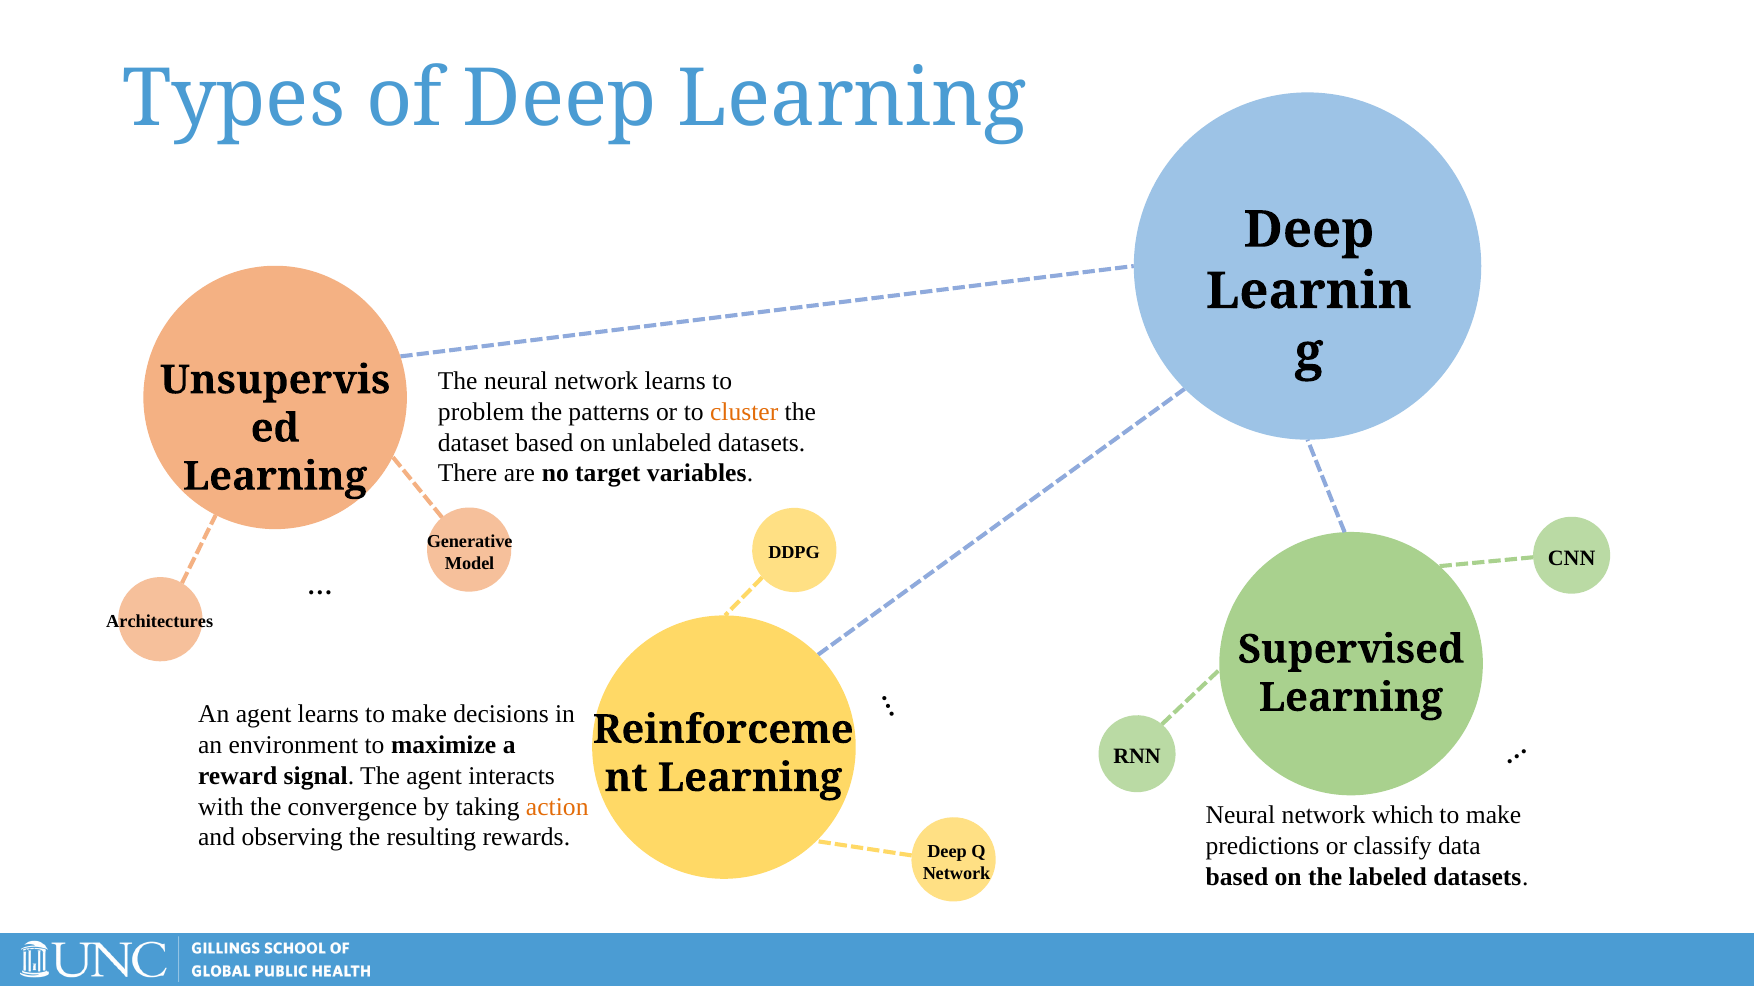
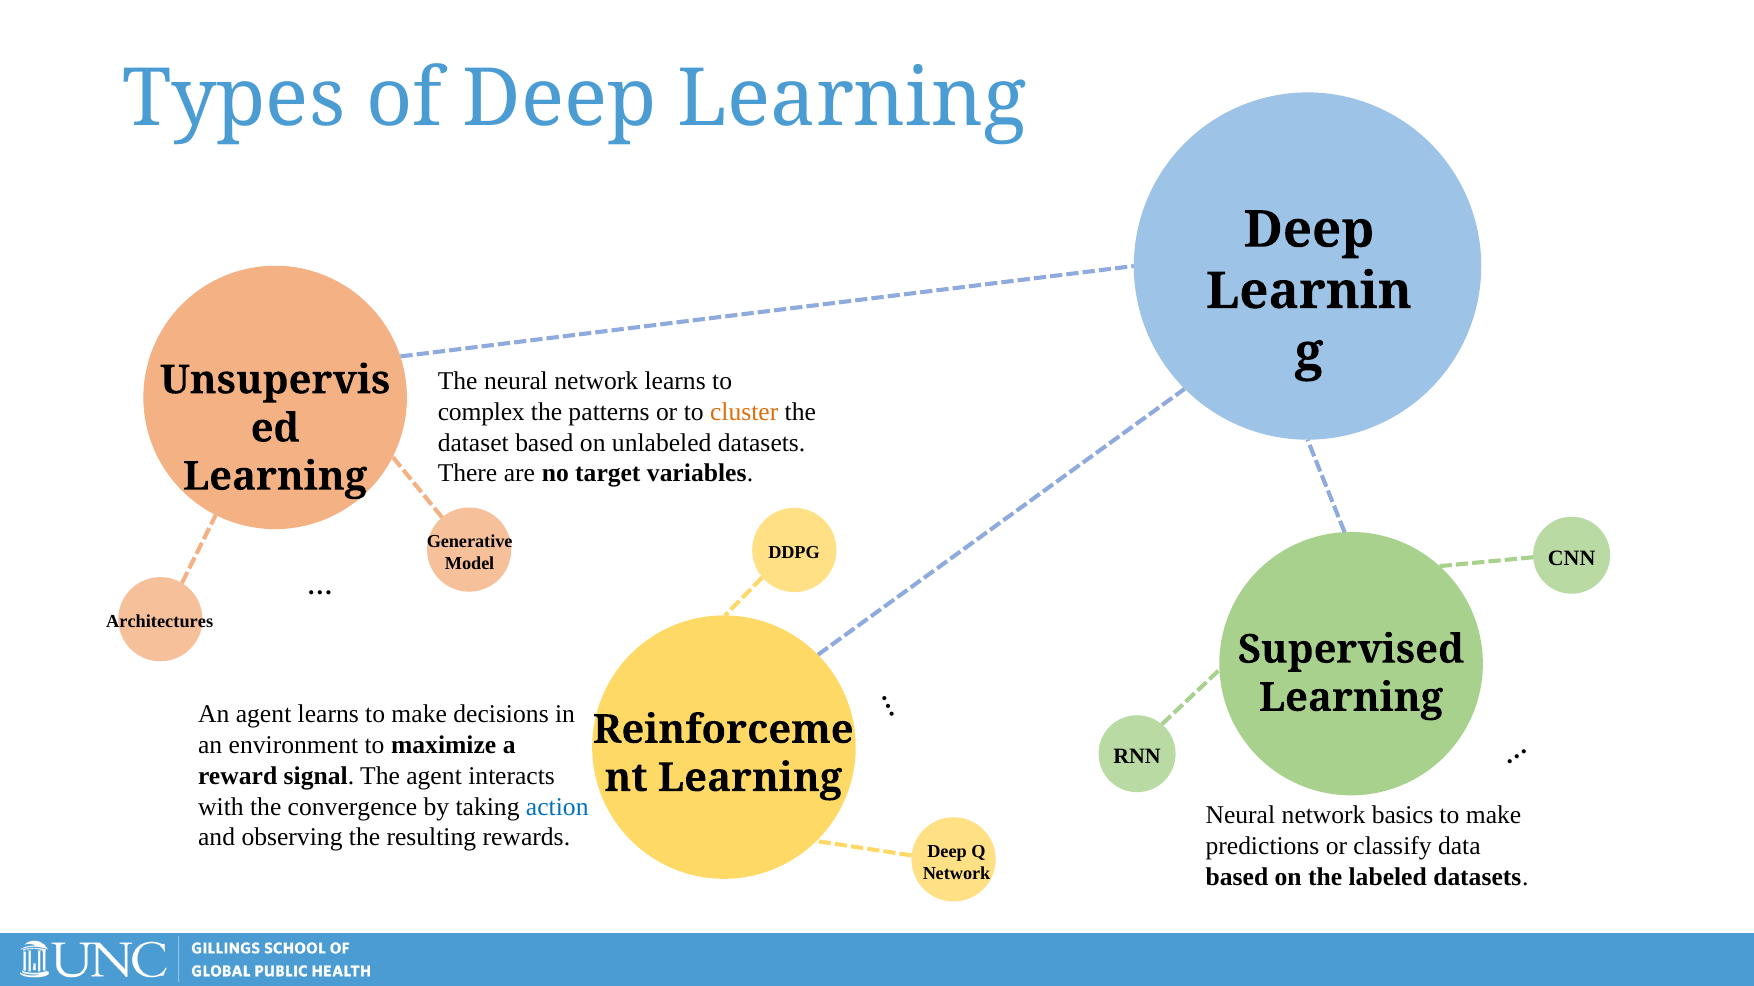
problem: problem -> complex (481, 412)
action colour: orange -> blue (557, 807)
which: which -> basics (1403, 816)
